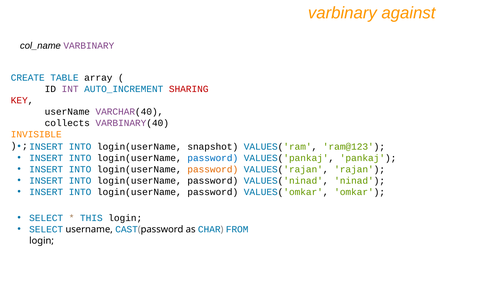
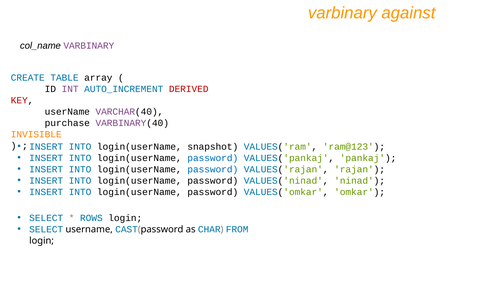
SHARING: SHARING -> DERIVED (189, 89)
collects: collects -> purchase (67, 123)
password colour: orange -> blue (213, 169)
THIS: THIS -> ROWS (91, 218)
